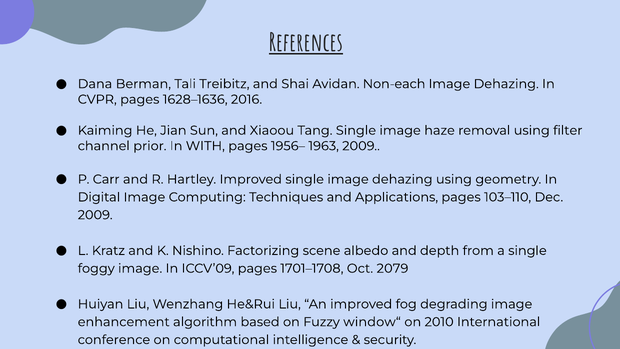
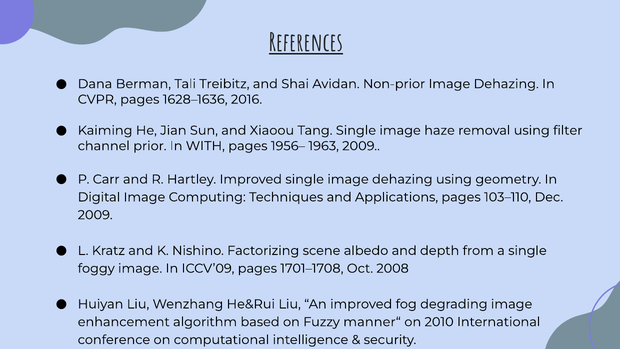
Non-each: Non-each -> Non-prior (394, 84)
2079: 2079 -> 2008 (393, 268)
window“: window“ -> manner“ (372, 322)
